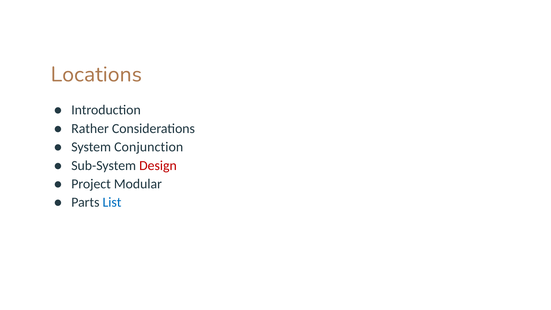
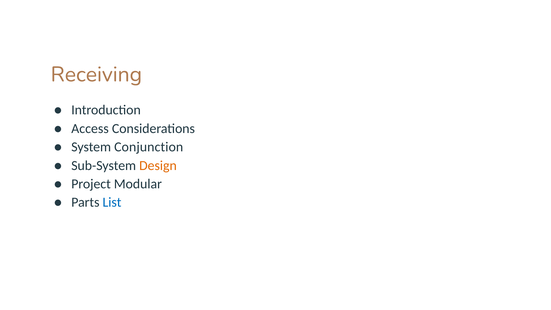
Locations: Locations -> Receiving (96, 74)
Rather: Rather -> Access (90, 128)
Design colour: red -> orange (158, 165)
